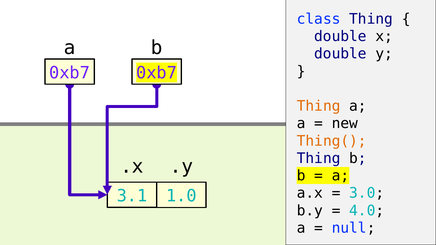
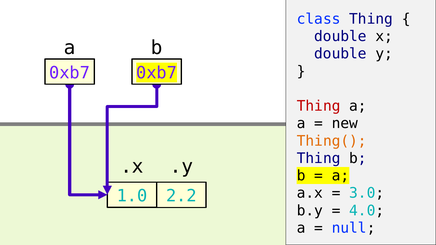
Thing colour: orange -> red (319, 106)
3.1: 3.1 -> 1.0 (132, 196)
1.0: 1.0 -> 2.2 (181, 196)
